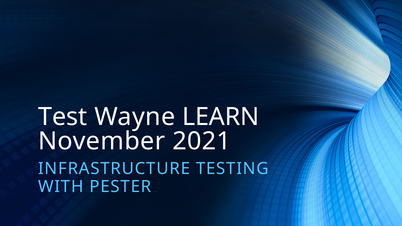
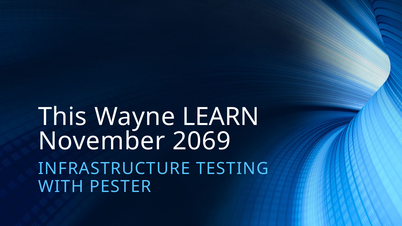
Test: Test -> This (62, 117)
2021: 2021 -> 2069 (202, 141)
